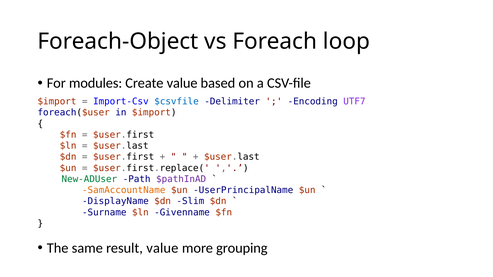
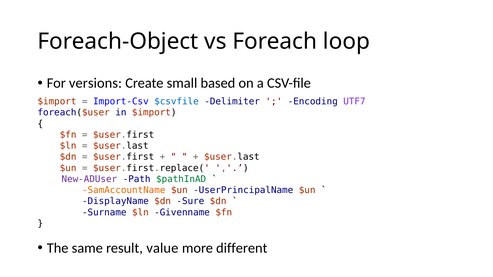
modules: modules -> versions (95, 83)
Create value: value -> small (182, 83)
New-ADUser colour: green -> purple (89, 179)
$pathInAD colour: purple -> green (181, 179)
Slim: Slim -> Sure (190, 201)
grouping: grouping -> different (242, 248)
